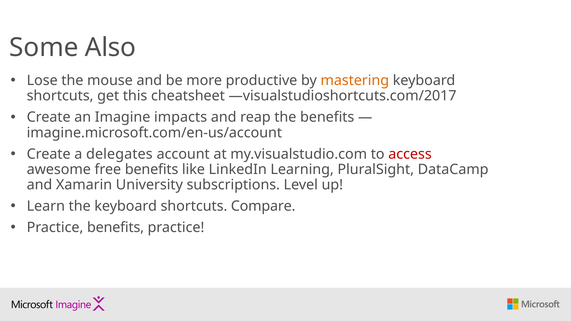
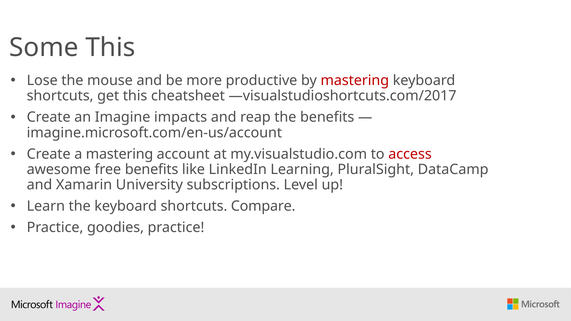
Some Also: Also -> This (110, 47)
mastering colour: orange -> red (355, 81)
a delegates: delegates -> mastering (120, 154)
Practice benefits: benefits -> goodies (116, 228)
